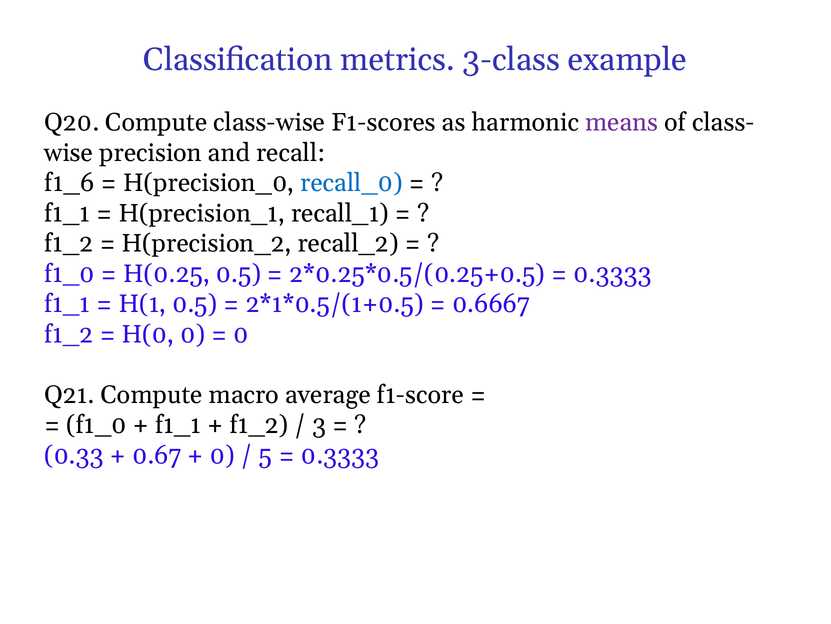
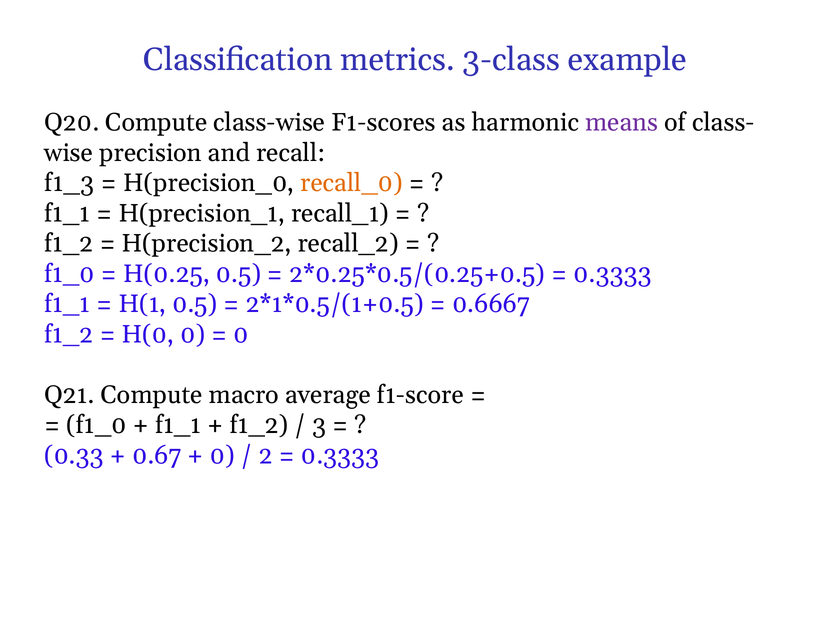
f1_6: f1_6 -> f1_3 (69, 183)
recall_0 colour: blue -> orange (352, 183)
5: 5 -> 2 (266, 455)
